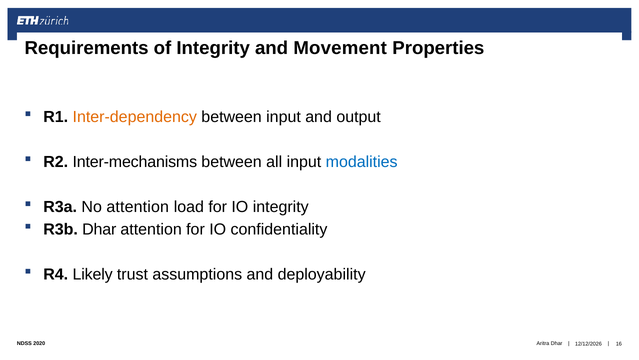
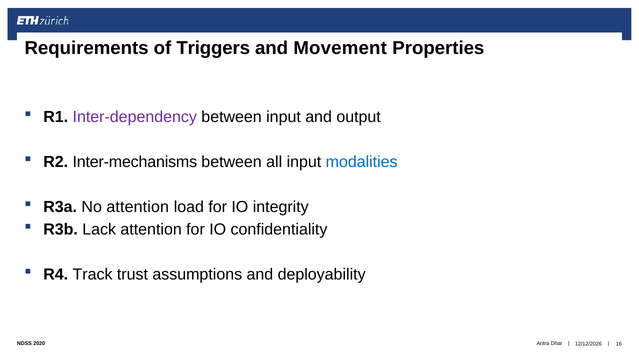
of Integrity: Integrity -> Triggers (213, 48)
Inter-dependency colour: orange -> purple (135, 117)
R3b Dhar: Dhar -> Lack (99, 229)
Likely: Likely -> Track (93, 274)
